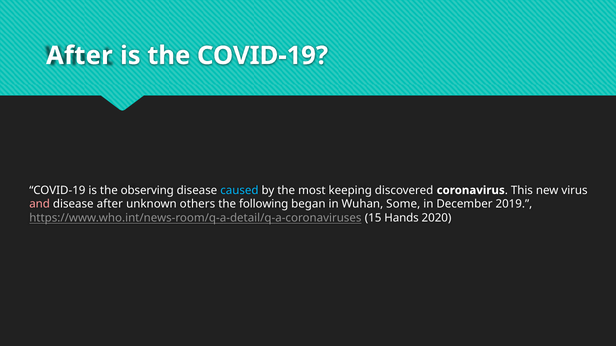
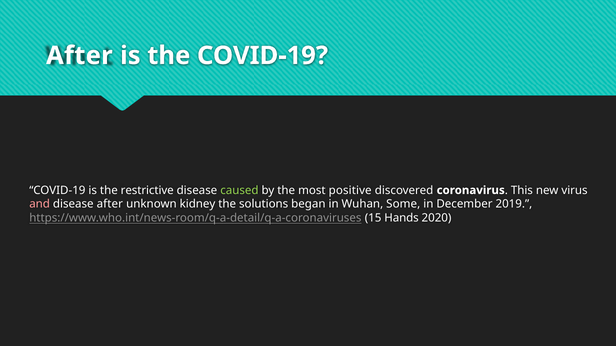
observing: observing -> restrictive (147, 190)
caused colour: light blue -> light green (239, 190)
keeping: keeping -> positive (350, 190)
others: others -> kidney (198, 204)
following: following -> solutions (264, 204)
